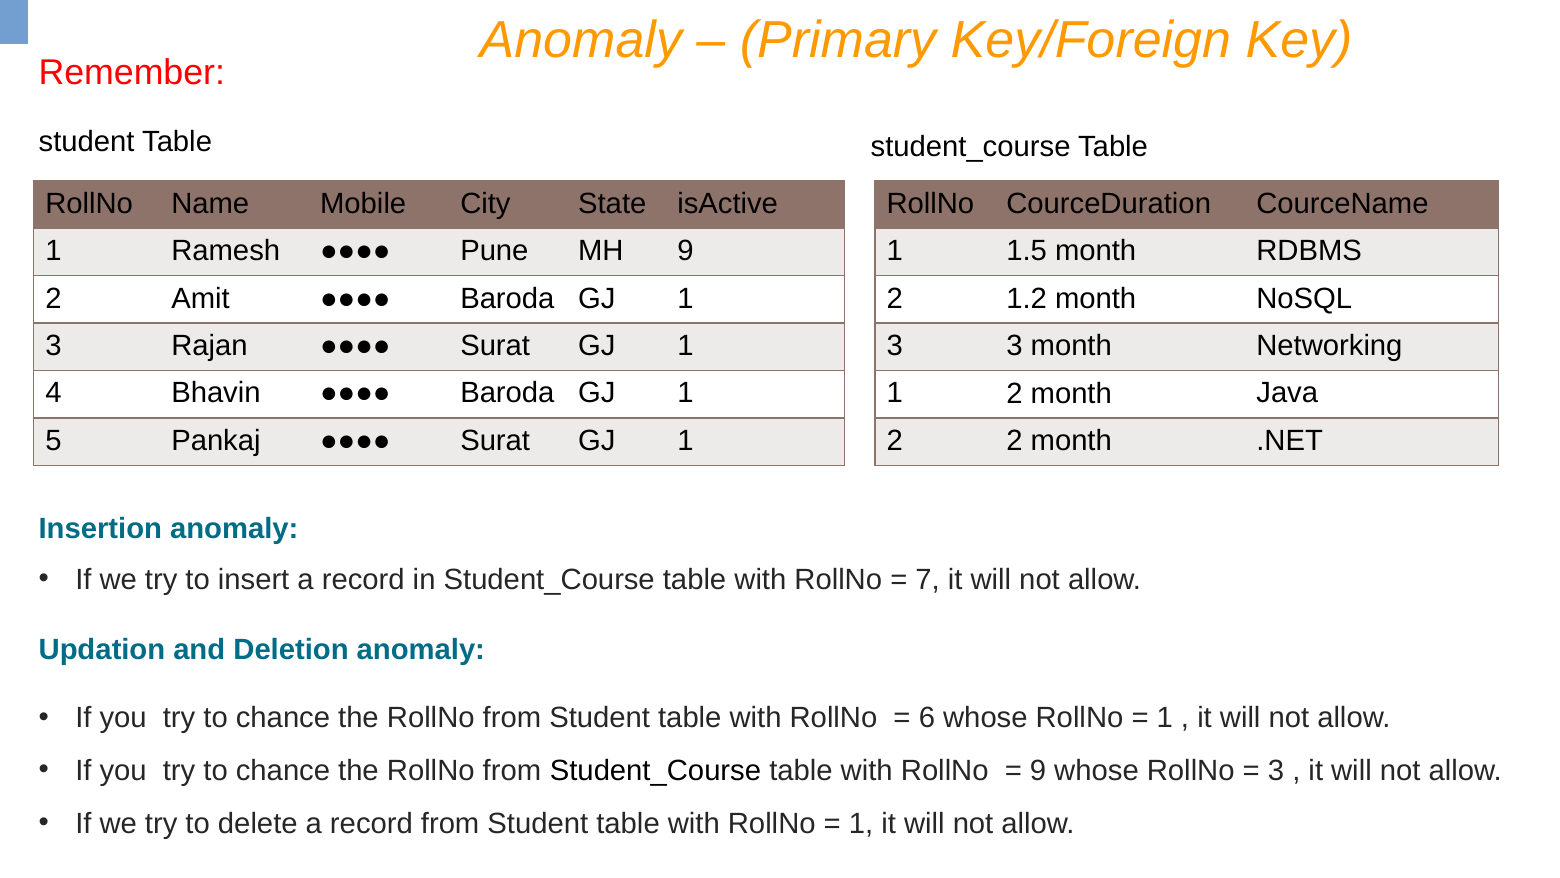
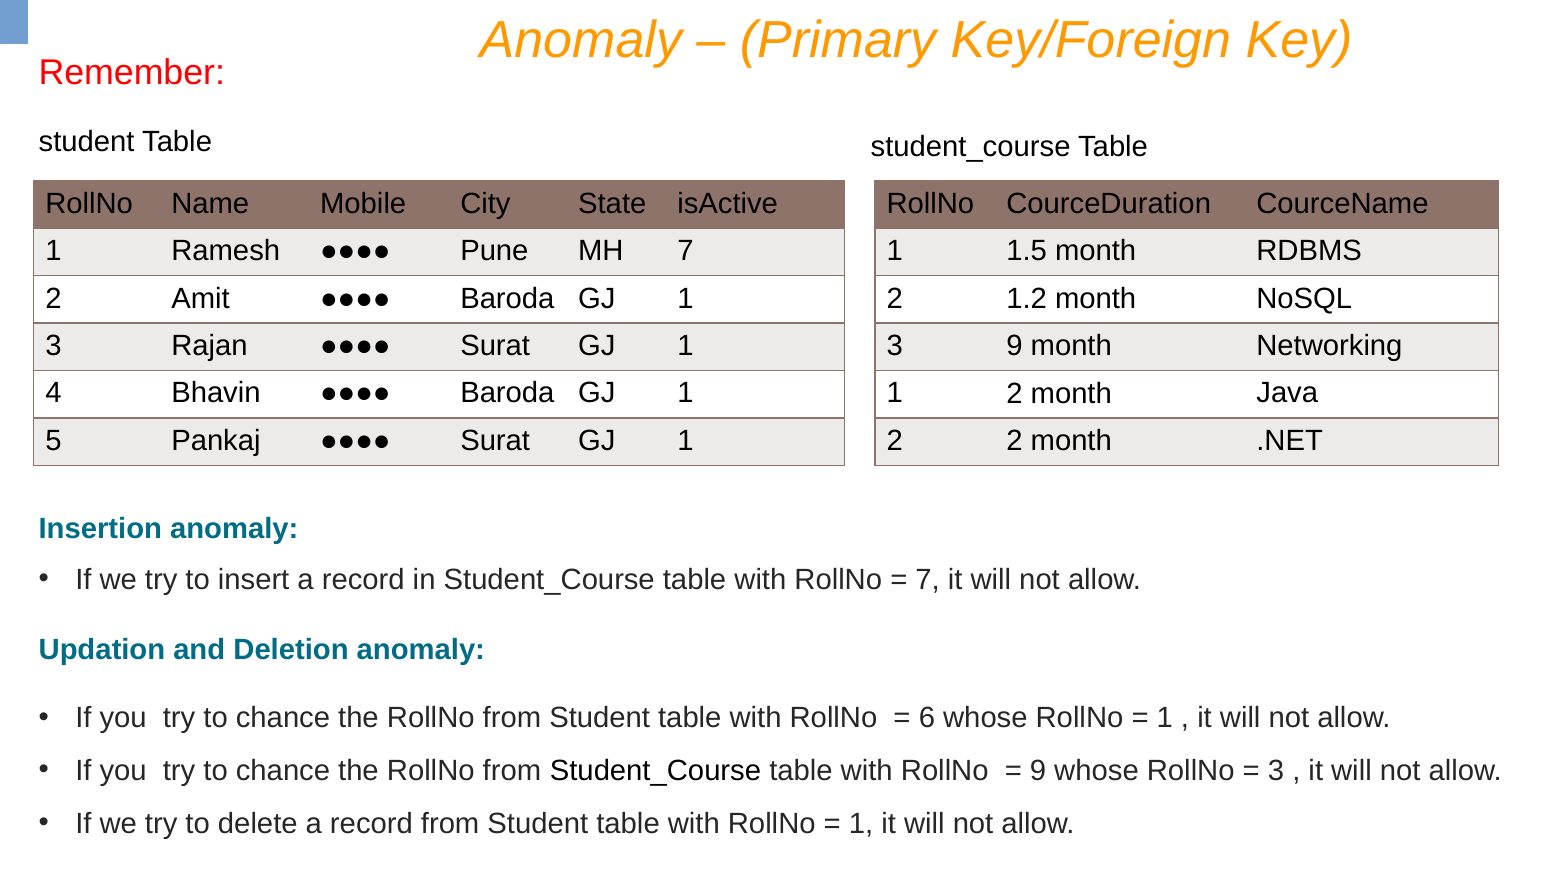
MH 9: 9 -> 7 (686, 251)
3 3: 3 -> 9 (1015, 346)
